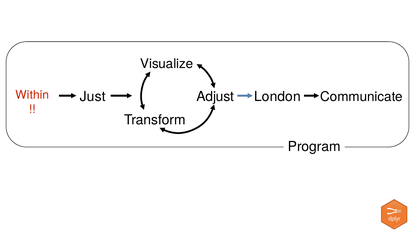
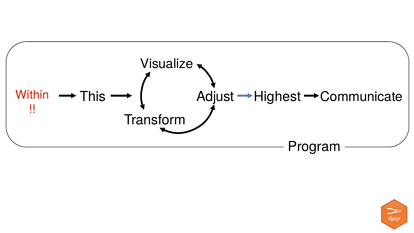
Just: Just -> This (93, 97)
London: London -> Highest (277, 97)
